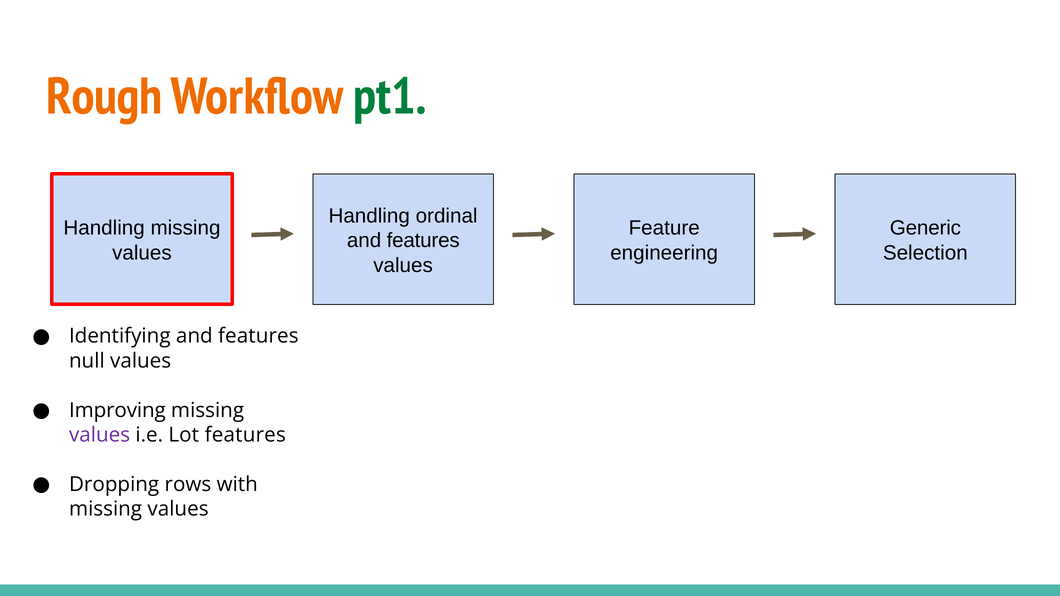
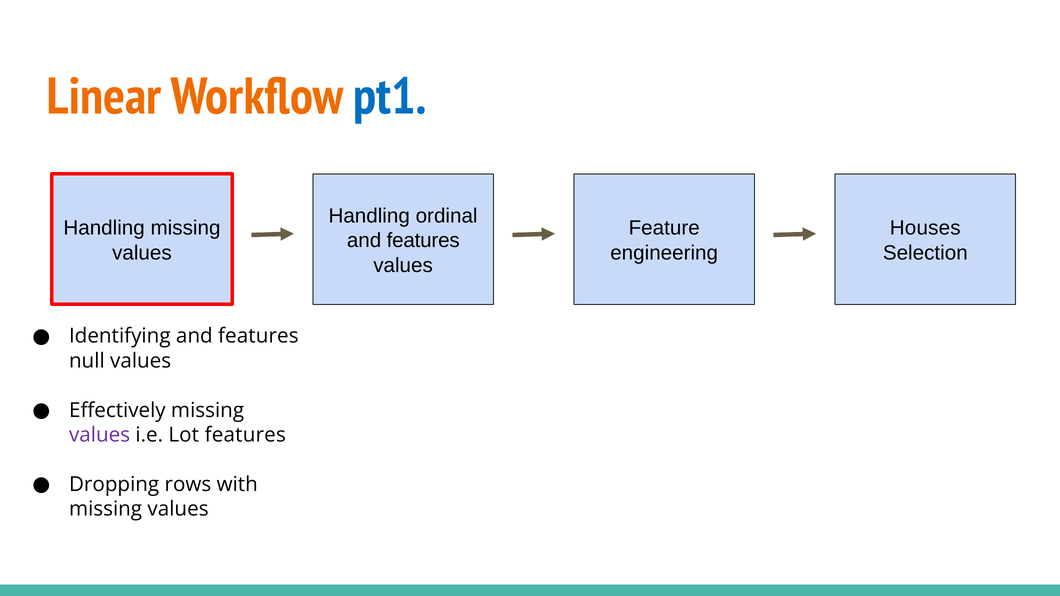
Rough: Rough -> Linear (104, 97)
pt1 colour: green -> blue (390, 97)
Generic: Generic -> Houses (925, 228)
Improving: Improving -> Effectively (117, 410)
